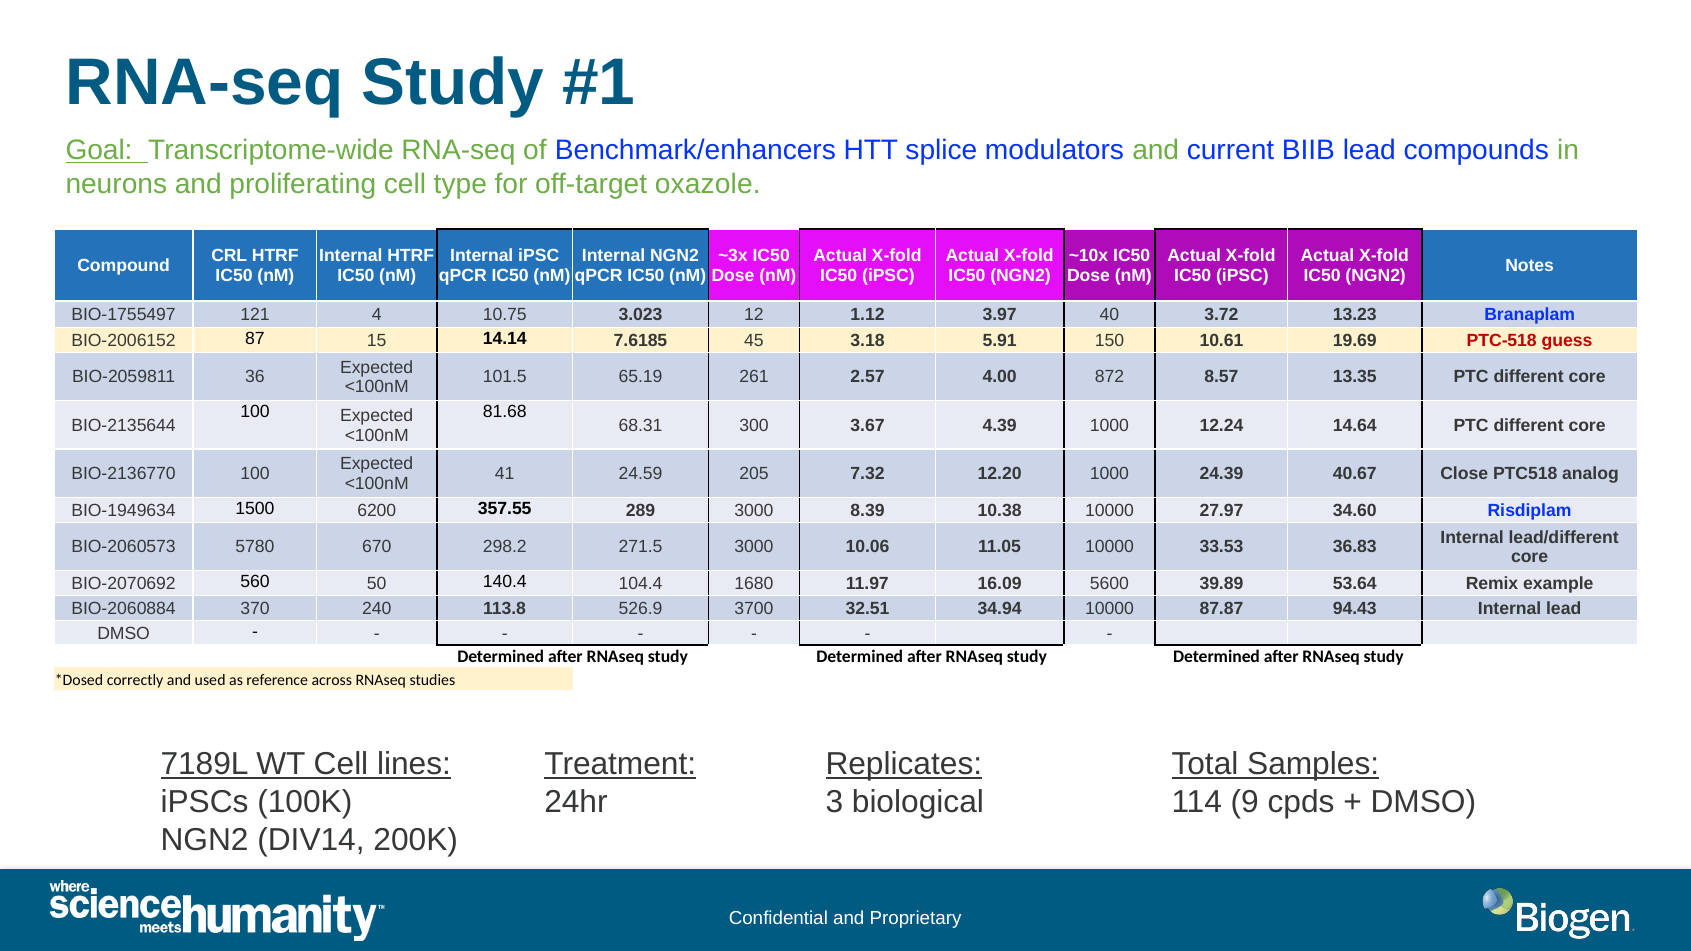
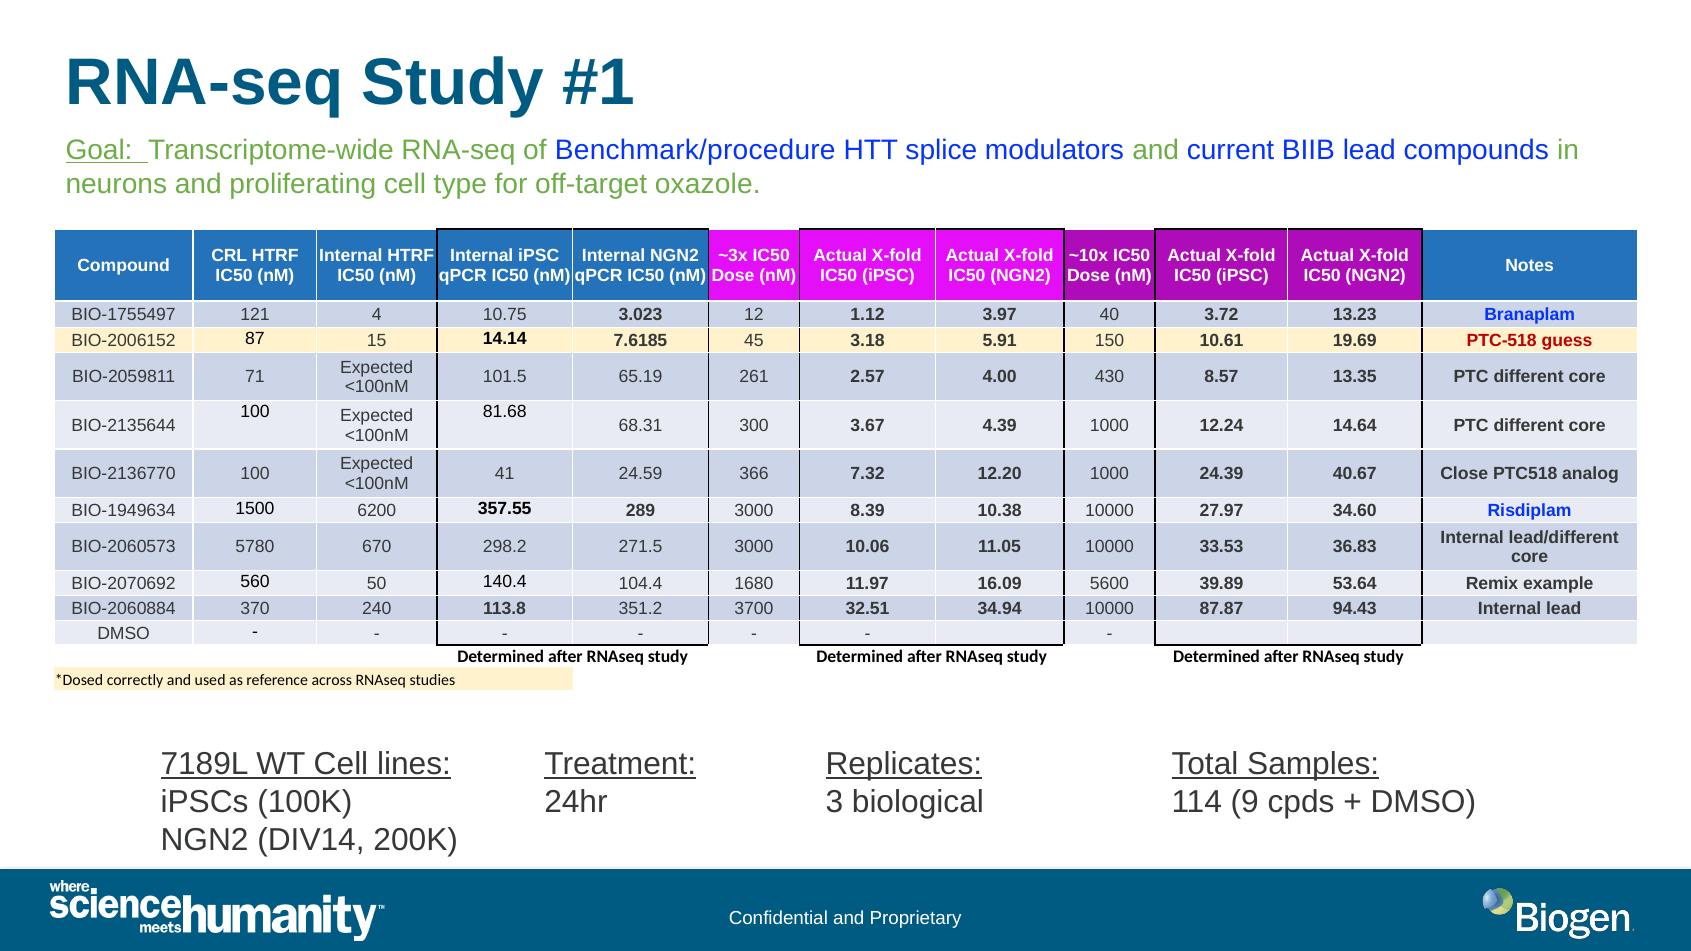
Benchmark/enhancers: Benchmark/enhancers -> Benchmark/procedure (695, 150)
36: 36 -> 71 (255, 377)
872: 872 -> 430 (1110, 377)
205: 205 -> 366 (754, 474)
526.9: 526.9 -> 351.2 (641, 609)
